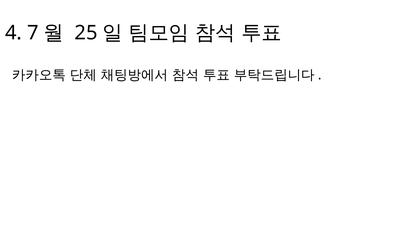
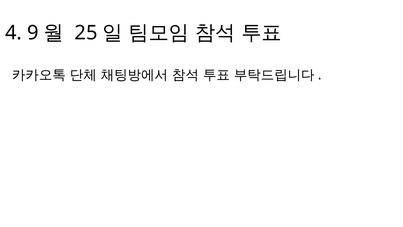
7: 7 -> 9 (33, 33)
